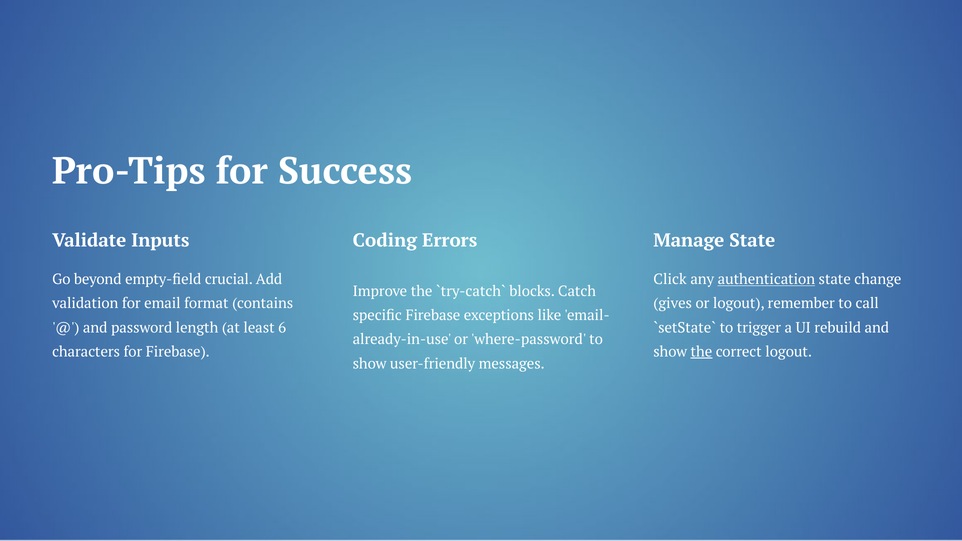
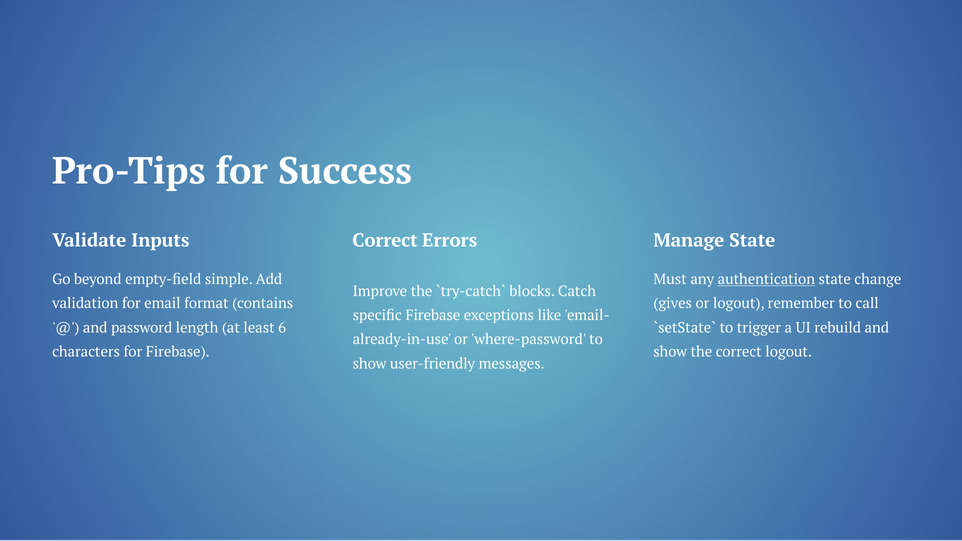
Coding: Coding -> Correct (385, 240)
crucial: crucial -> simple (229, 279)
Click: Click -> Must (670, 279)
the underline: present -> none (701, 352)
